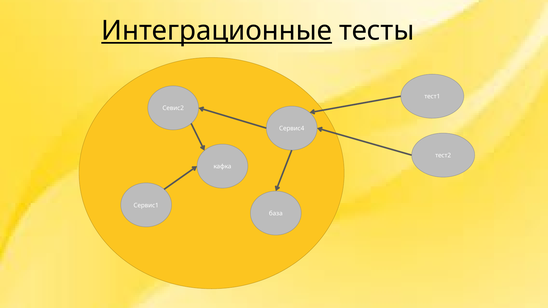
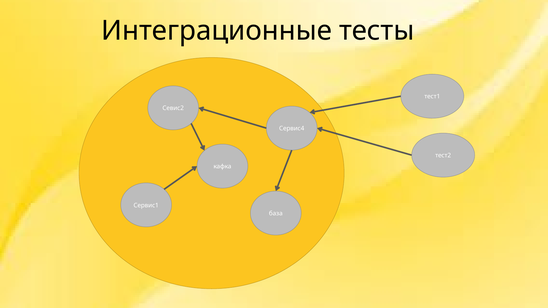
Интеграционные underline: present -> none (217, 31)
